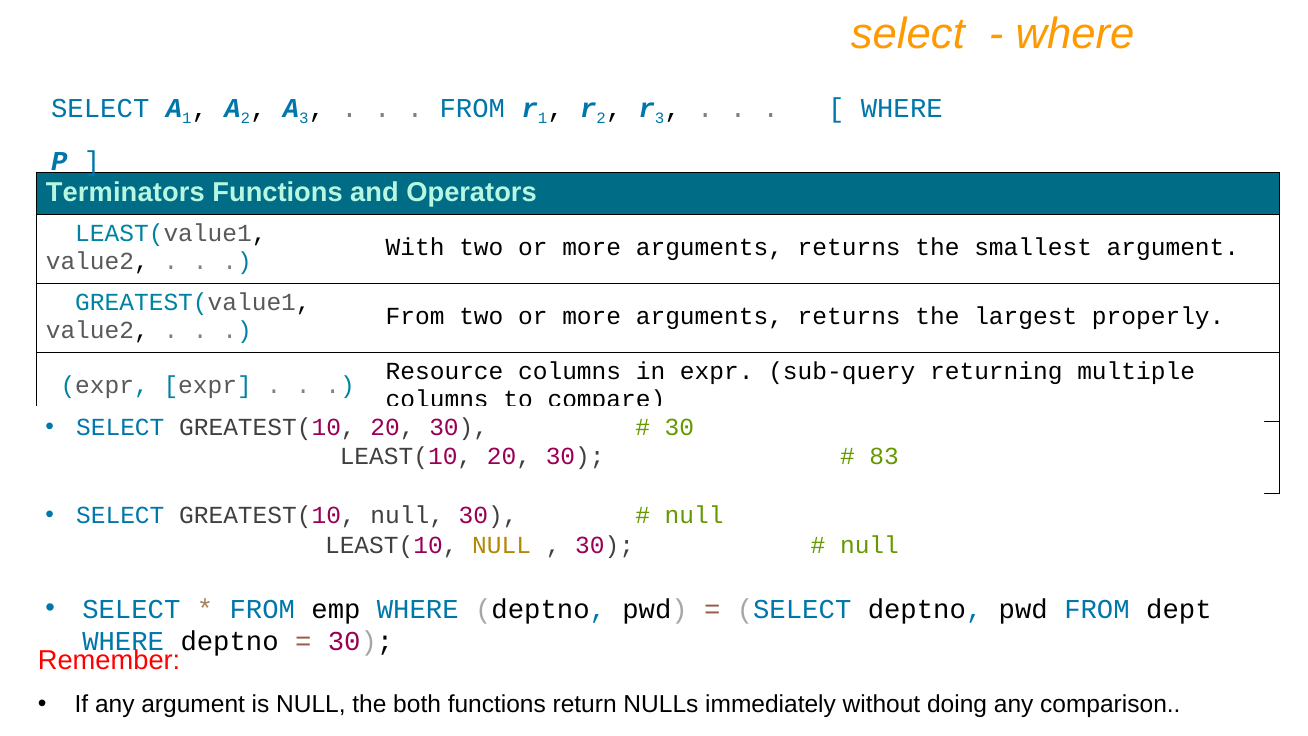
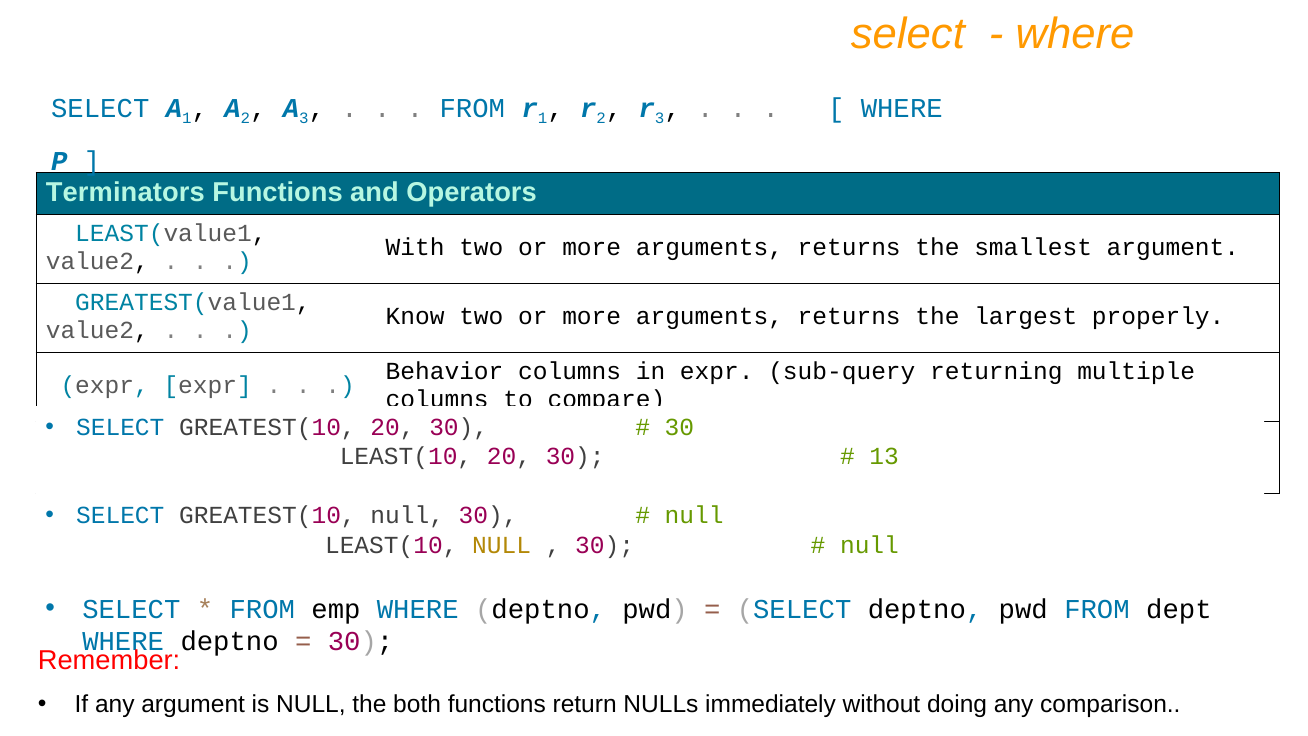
From: From -> Know (415, 316)
Resource: Resource -> Behavior (445, 371)
83: 83 -> 13 (884, 457)
